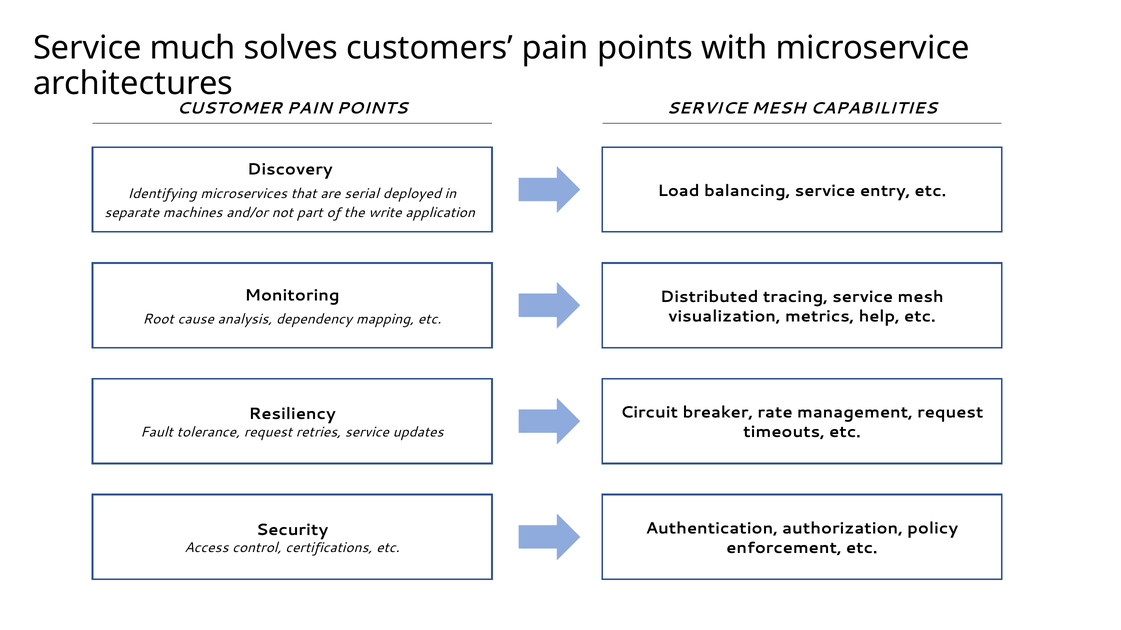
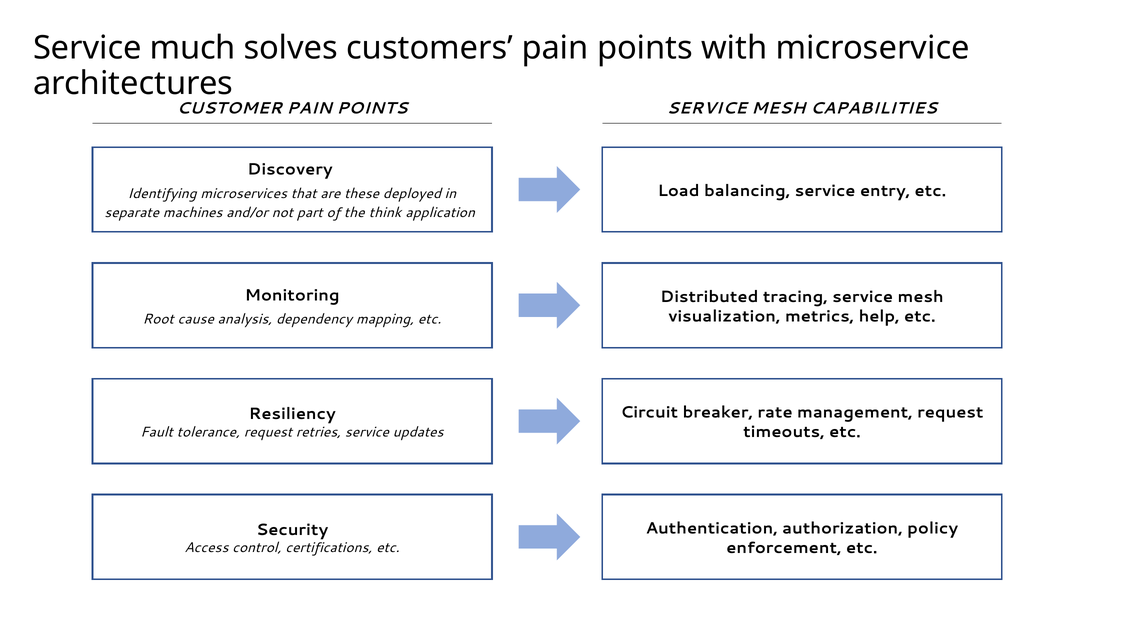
serial: serial -> these (362, 194)
write: write -> think (385, 213)
